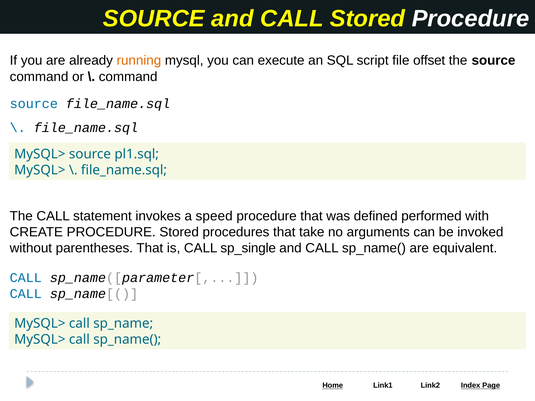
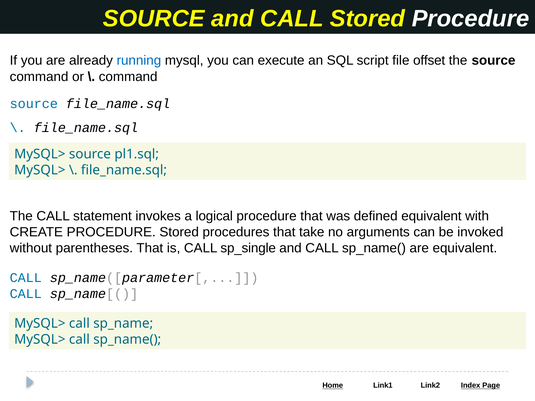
running colour: orange -> blue (139, 61)
speed: speed -> logical (214, 216)
defined performed: performed -> equivalent (431, 216)
